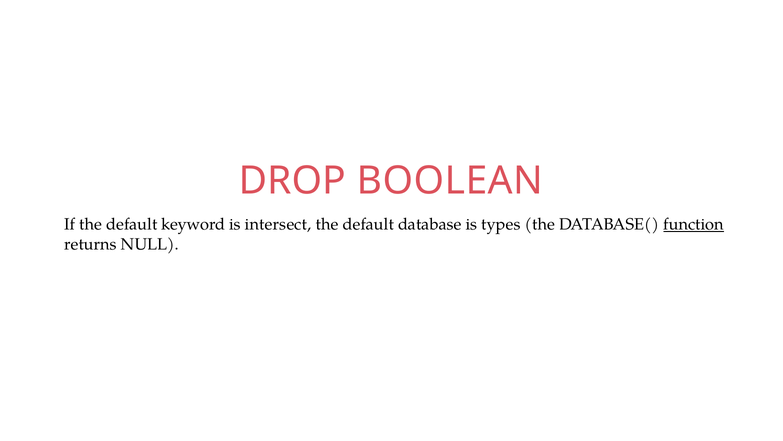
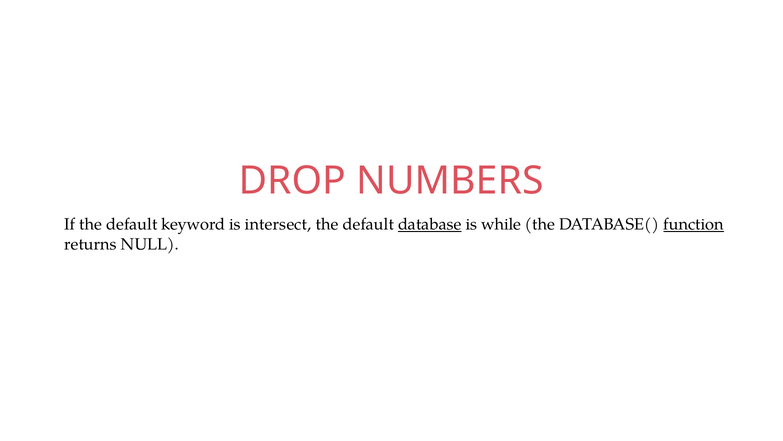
BOOLEAN: BOOLEAN -> NUMBERS (450, 181)
database underline: none -> present (430, 224)
types: types -> while (501, 224)
